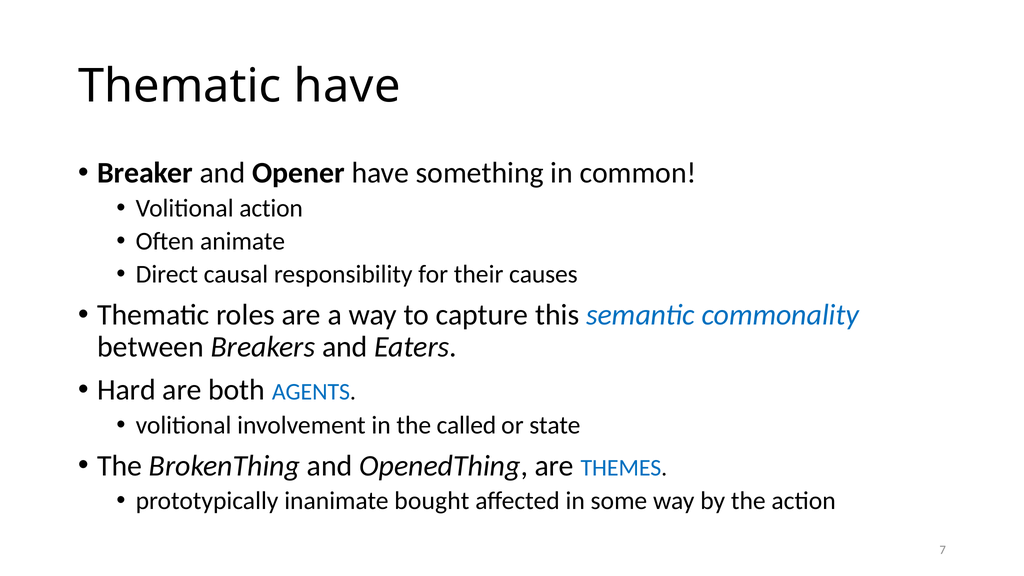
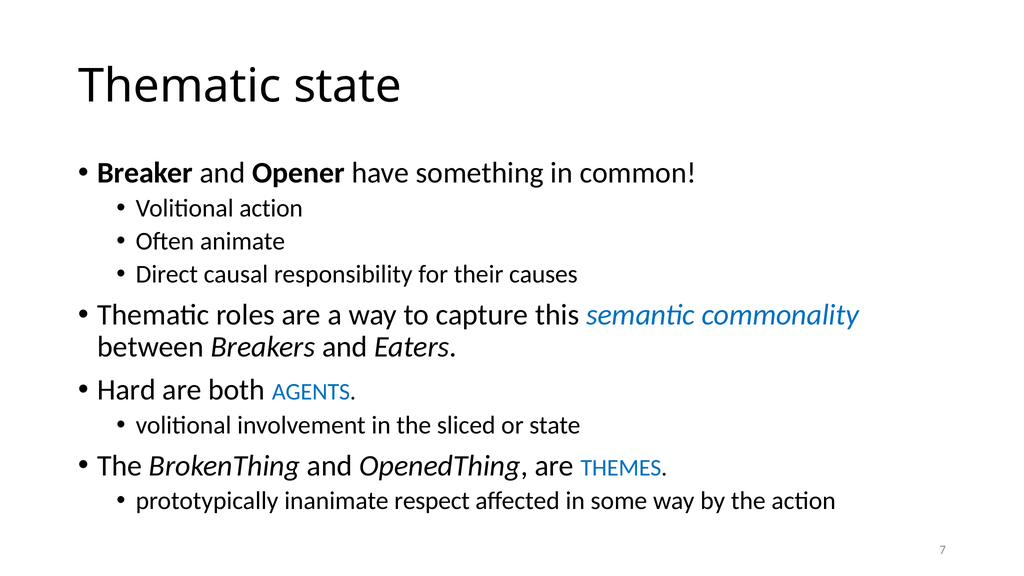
Thematic have: have -> state (348, 86)
called: called -> sliced (466, 425)
bought: bought -> respect (432, 501)
